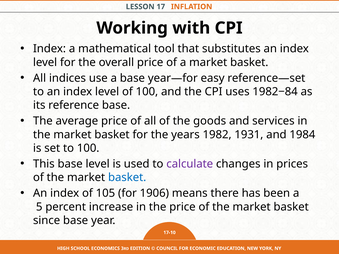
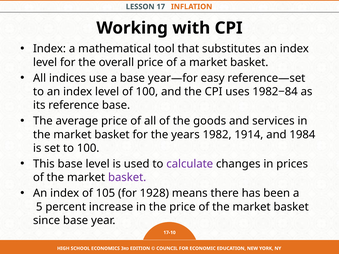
1931: 1931 -> 1914 (249, 135)
basket colour: blue -> purple (127, 178)
1906: 1906 -> 1928 (154, 193)
